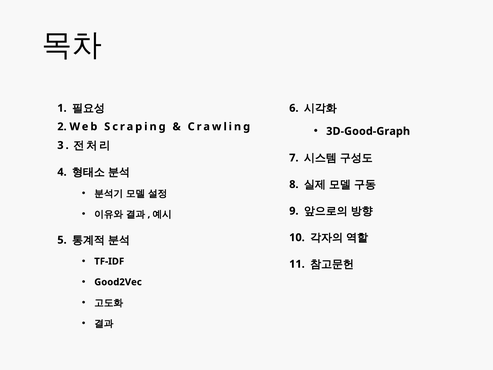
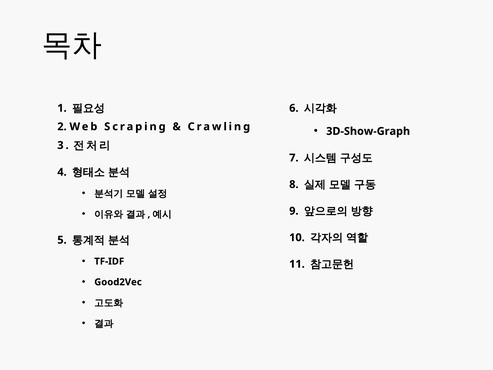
3D-Good-Graph: 3D-Good-Graph -> 3D-Show-Graph (368, 131)
